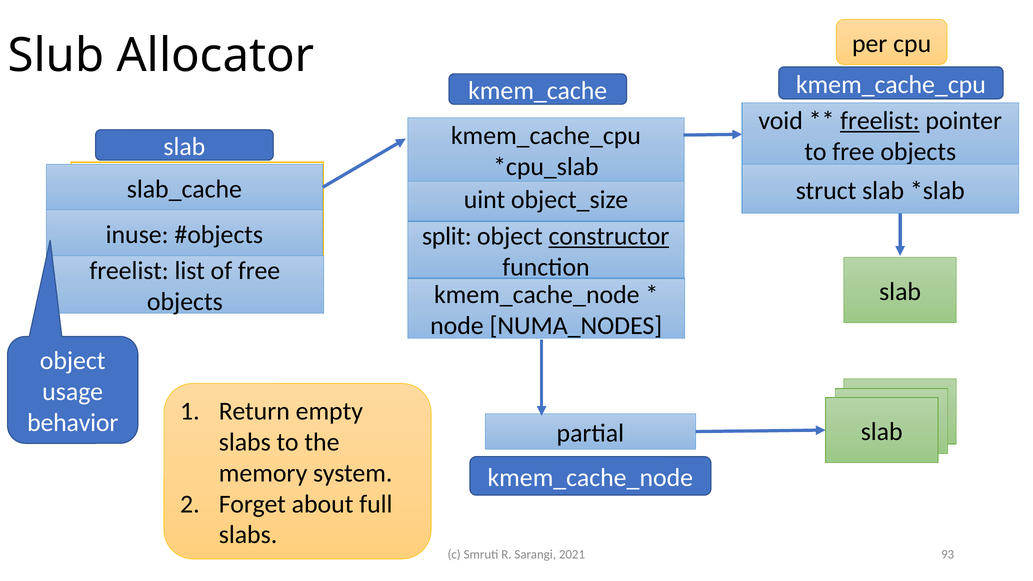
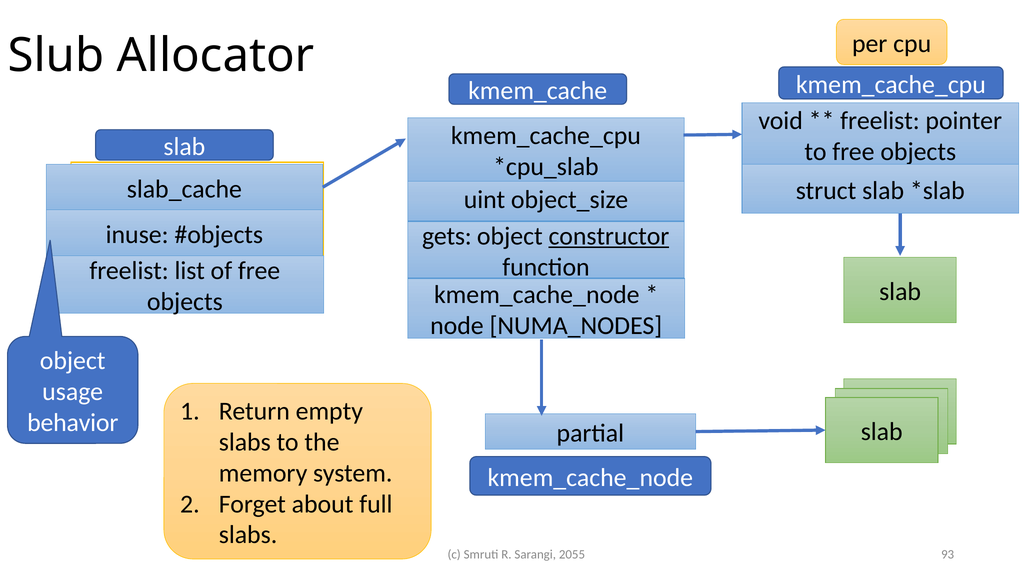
freelist underline: present -> none (880, 121)
split: split -> gets (447, 236)
2021: 2021 -> 2055 (572, 555)
